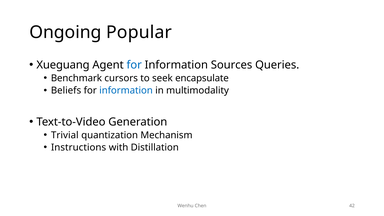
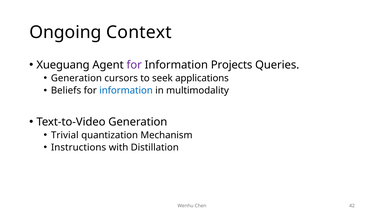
Popular: Popular -> Context (139, 32)
for colour: blue -> purple (134, 65)
Sources: Sources -> Projects (232, 65)
Benchmark: Benchmark -> Generation (76, 78)
encapsulate: encapsulate -> applications (202, 78)
